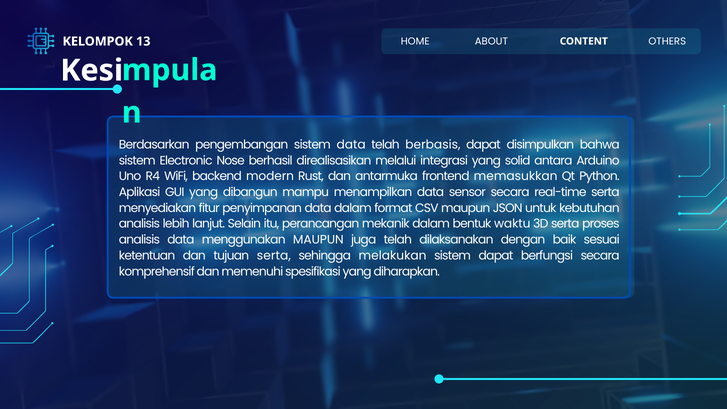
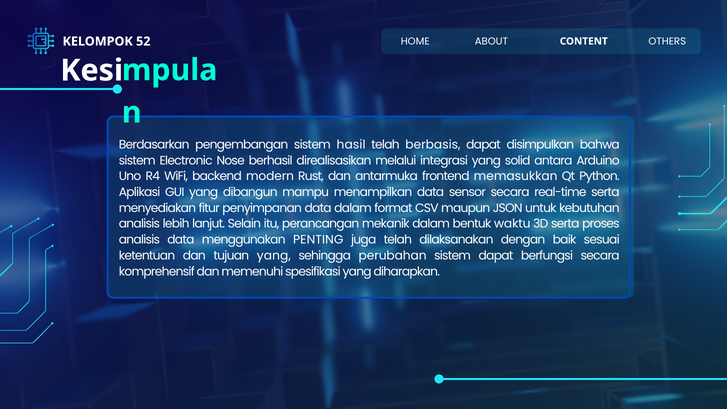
13: 13 -> 52 (143, 41)
sistem data: data -> hasil (351, 145)
menggunakan MAUPUN: MAUPUN -> PENTING (318, 240)
tujuan serta: serta -> yang (274, 256)
melakukan: melakukan -> perubahan (393, 256)
